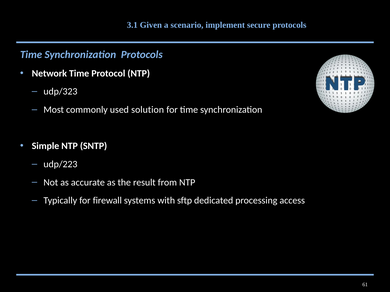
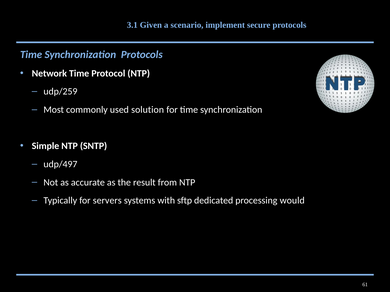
udp/323: udp/323 -> udp/259 (60, 92)
udp/223: udp/223 -> udp/497 (60, 164)
firewall: firewall -> servers (107, 201)
access: access -> would (292, 201)
